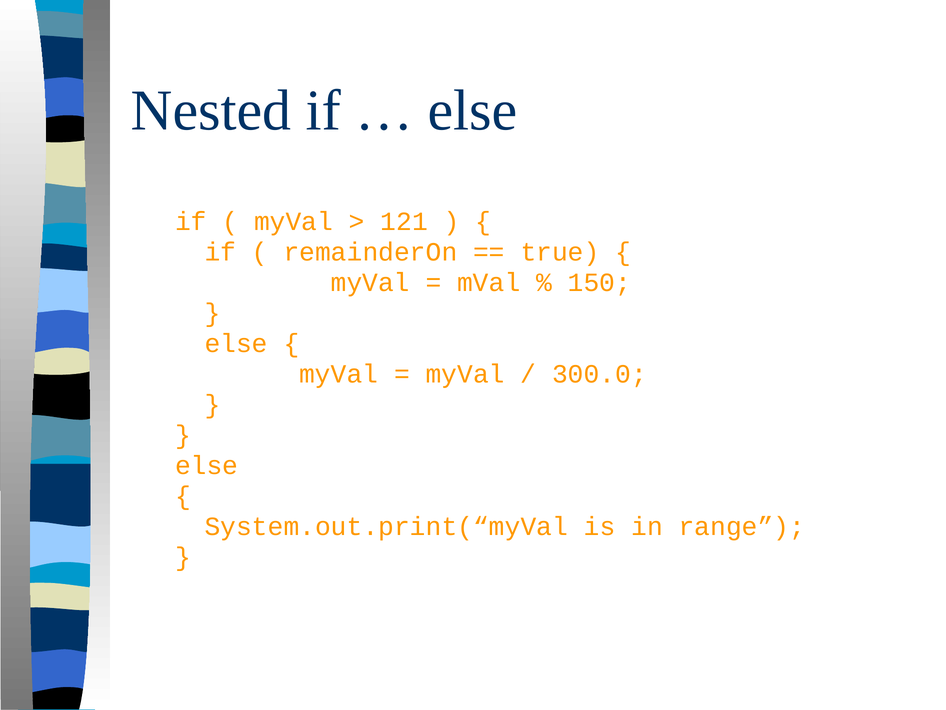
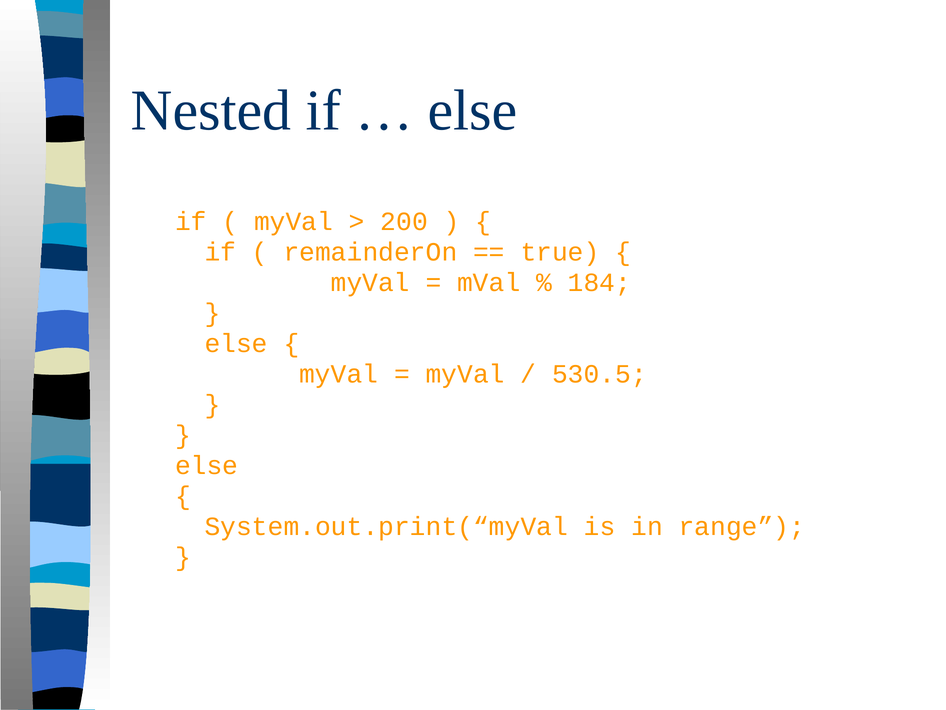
121: 121 -> 200 (404, 221)
150: 150 -> 184 (599, 282)
300.0: 300.0 -> 530.5 (599, 374)
